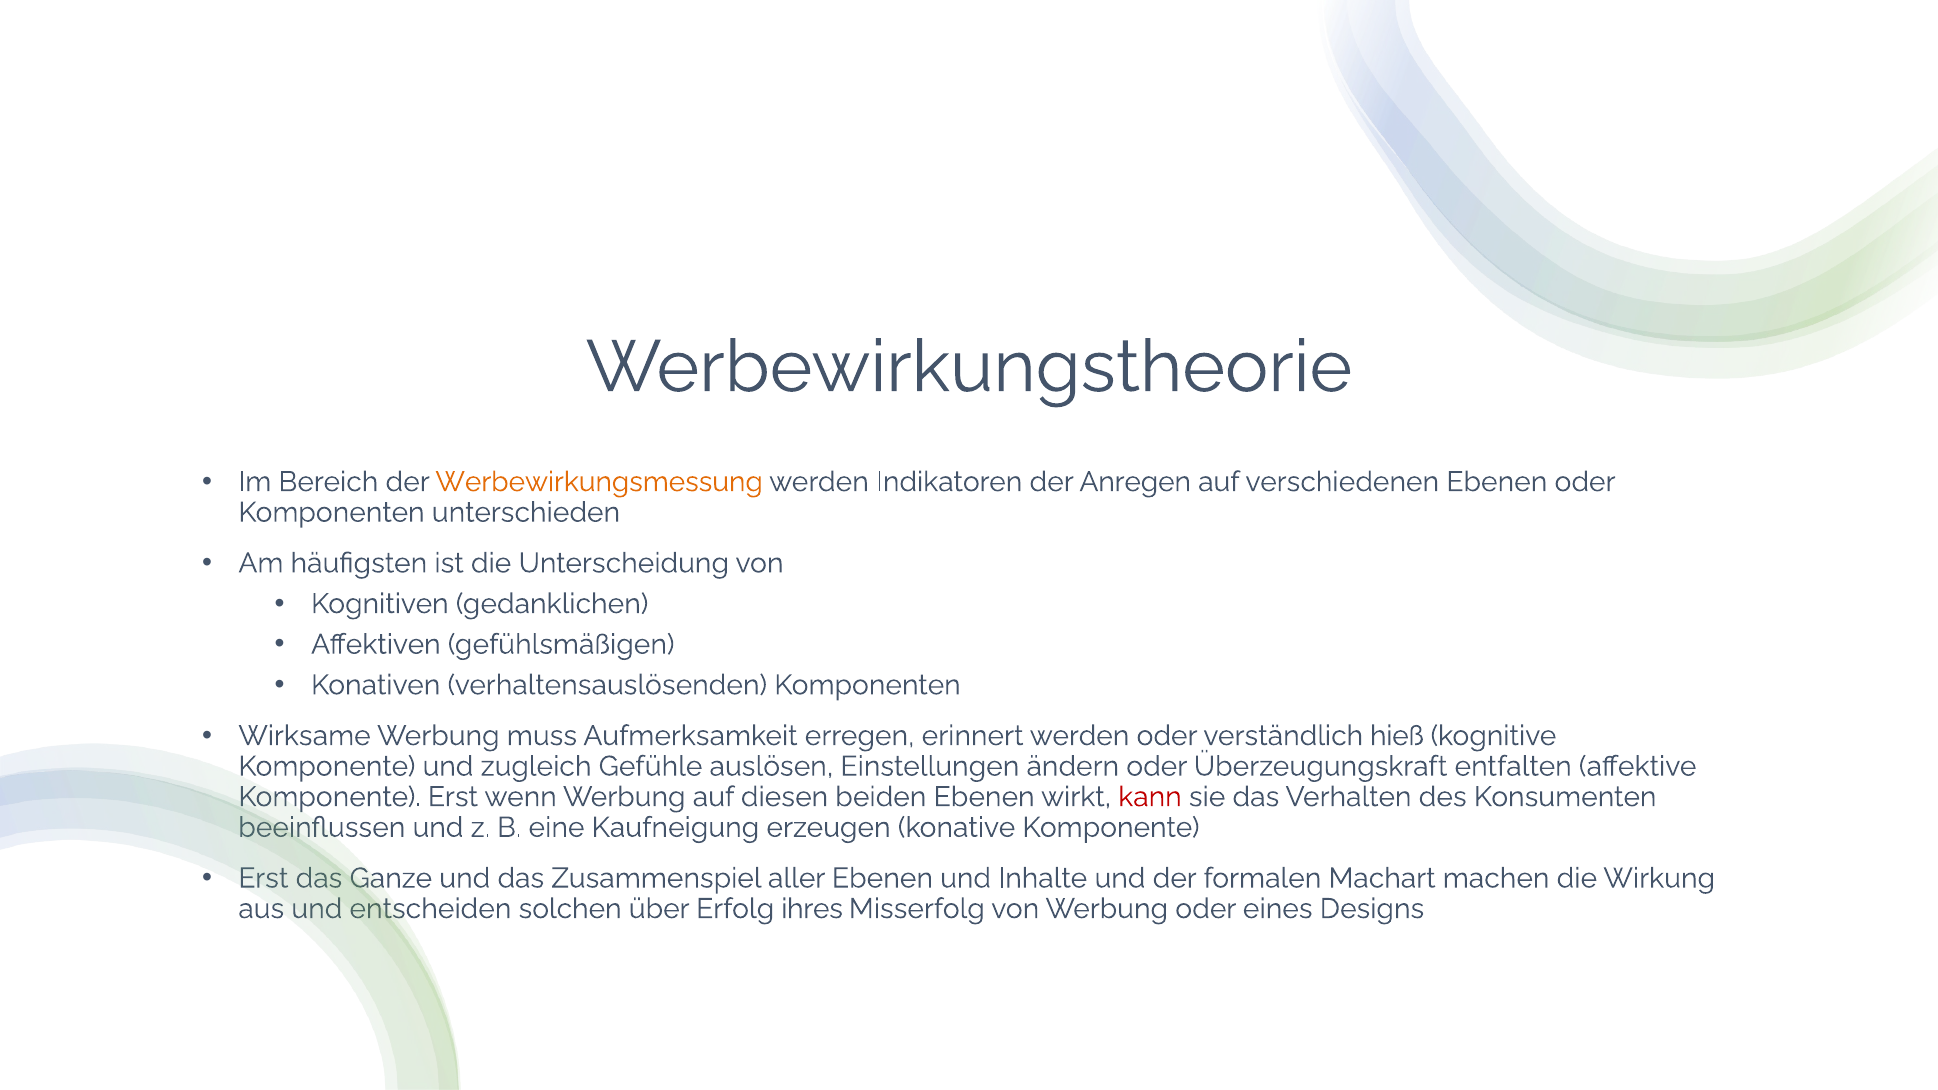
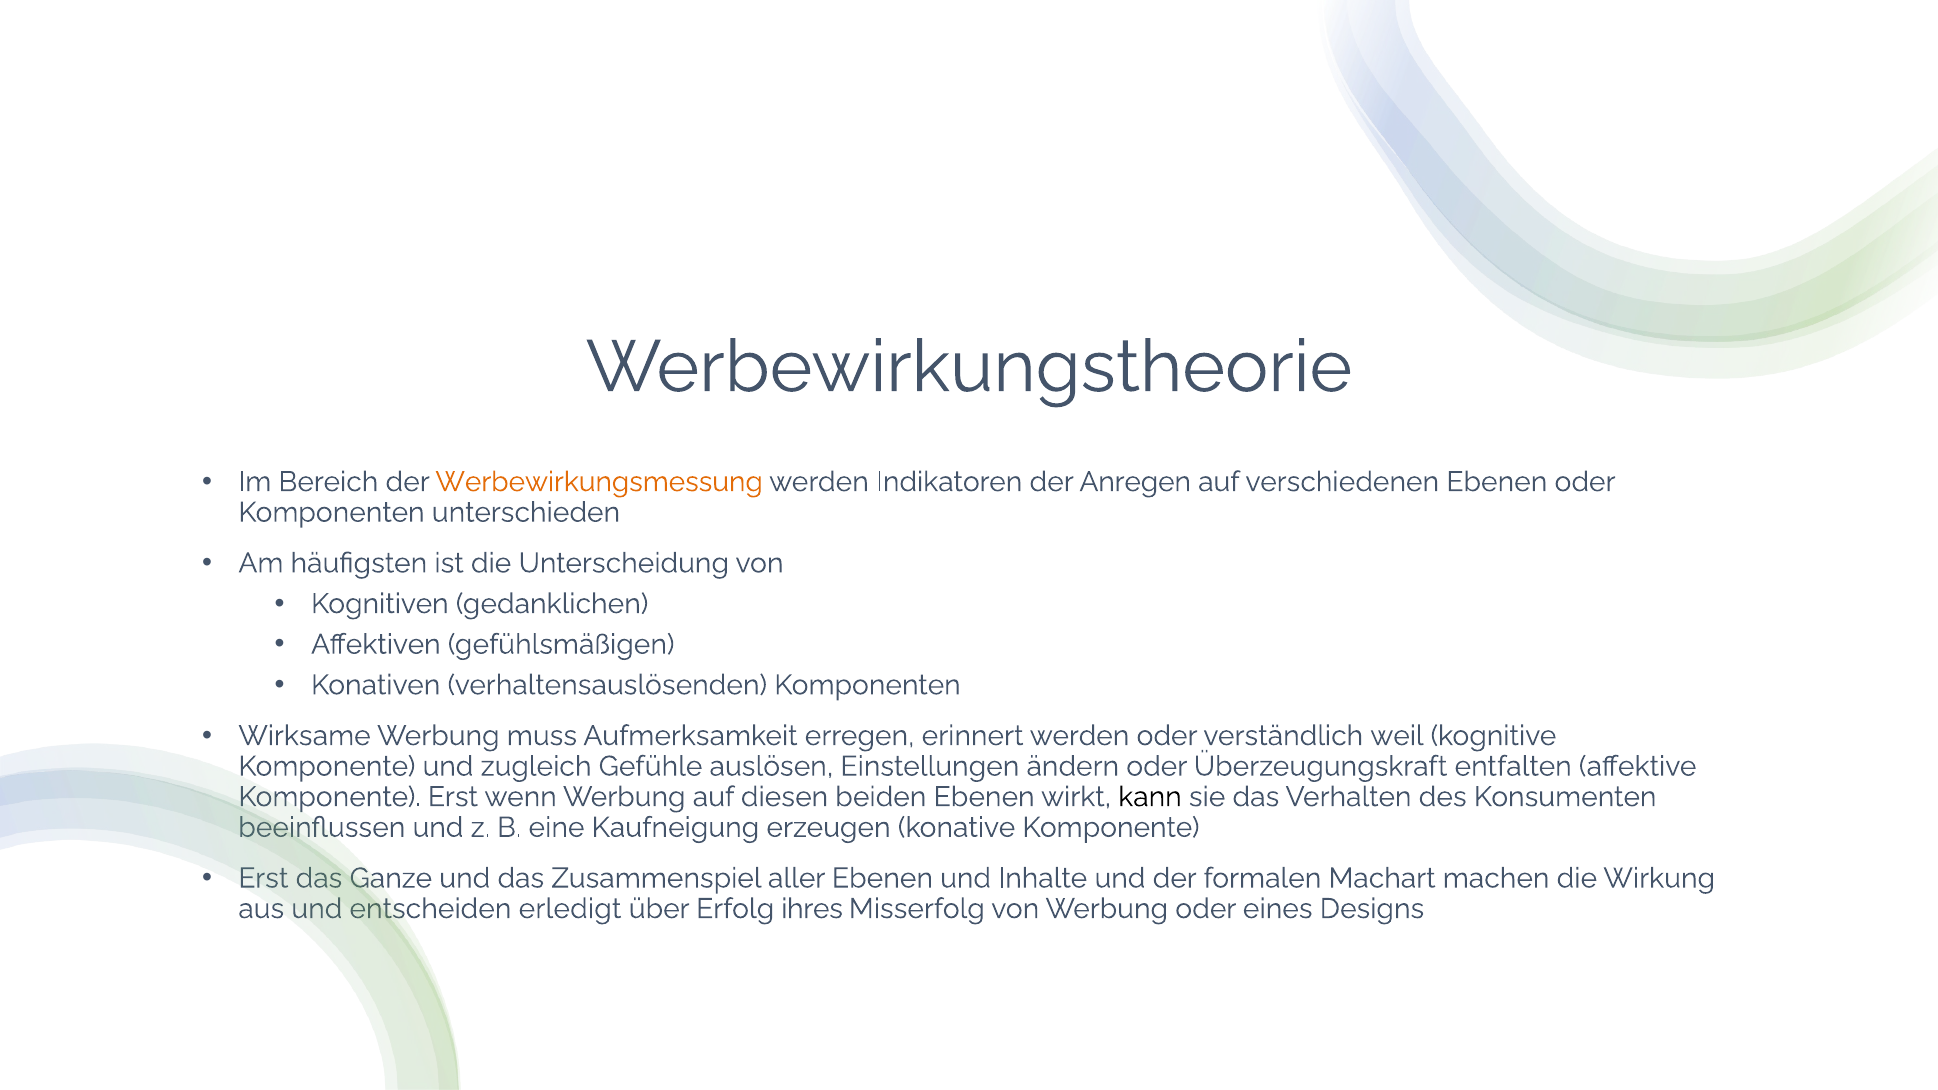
hieß: hieß -> weil (1397, 736)
kann colour: red -> black (1150, 797)
solchen: solchen -> erledigt (570, 909)
